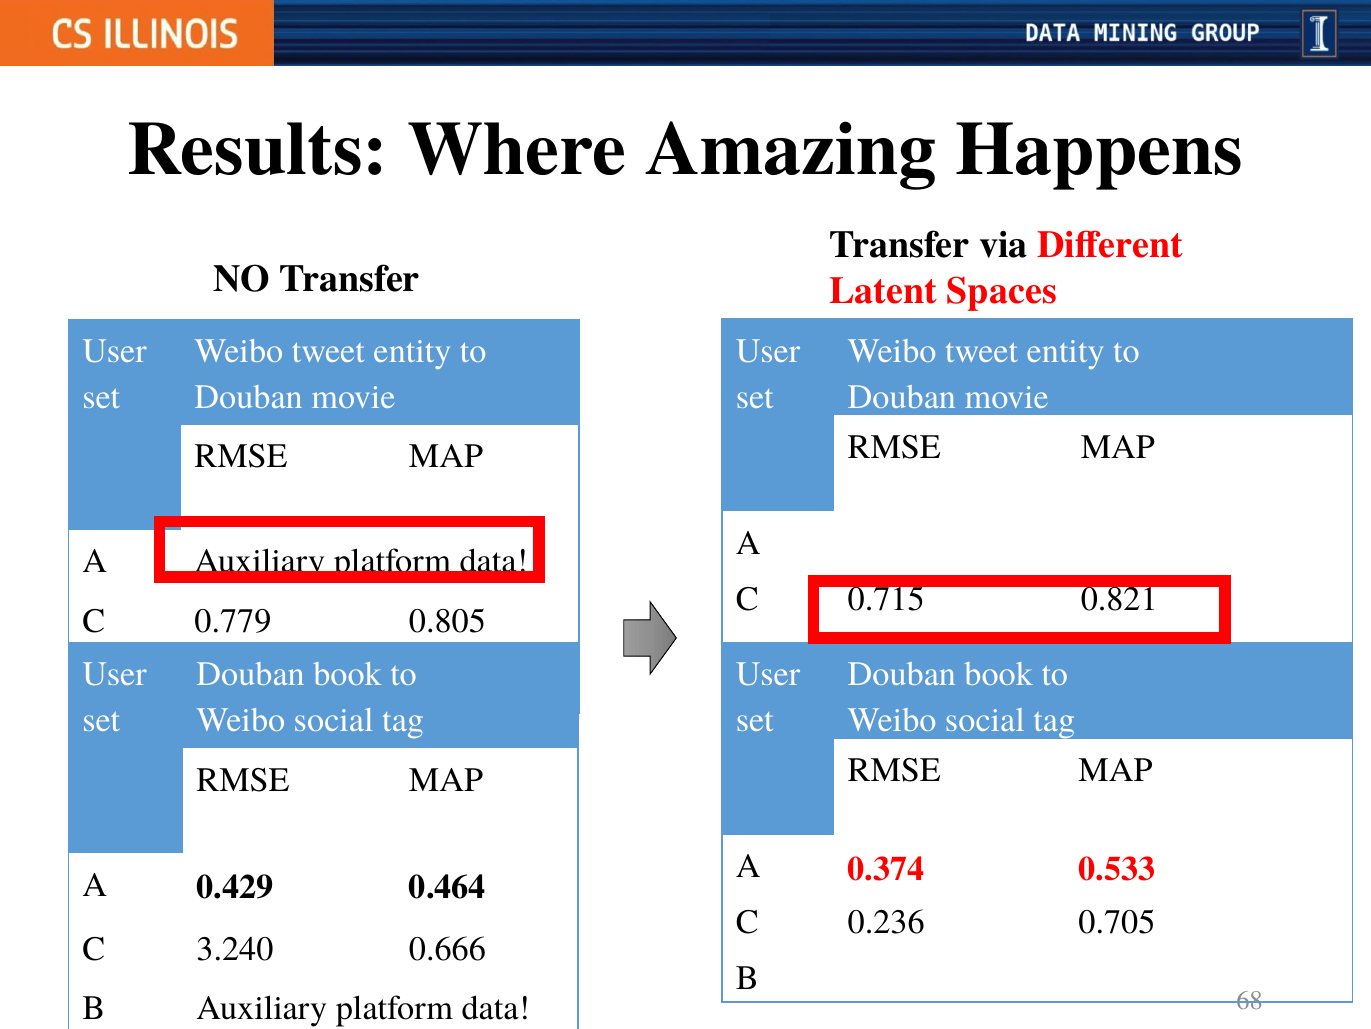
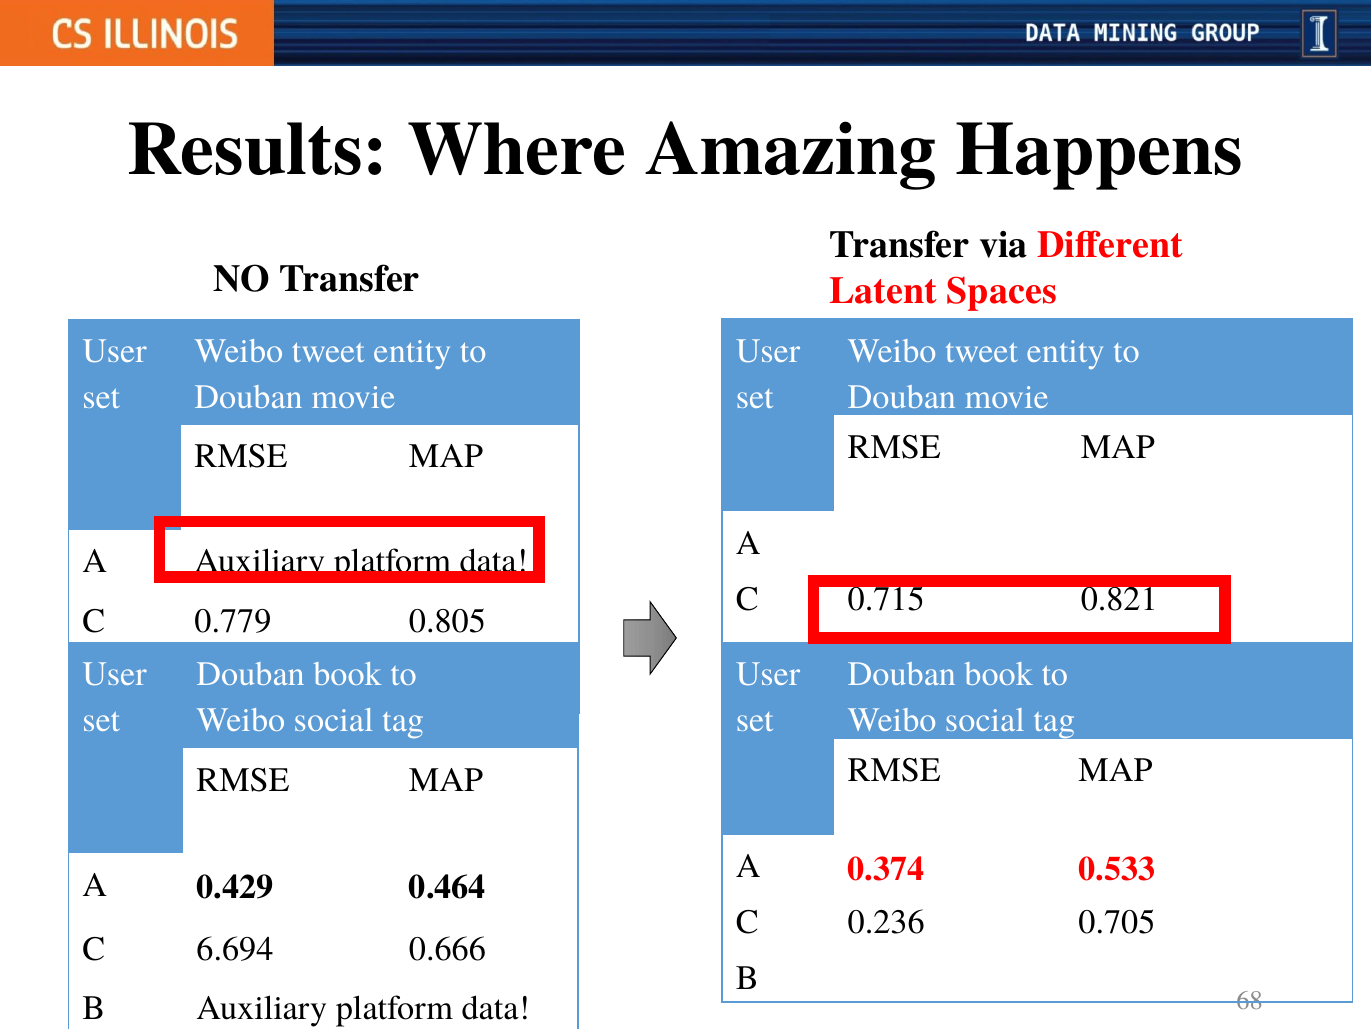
3.240: 3.240 -> 6.694 (235, 948)
